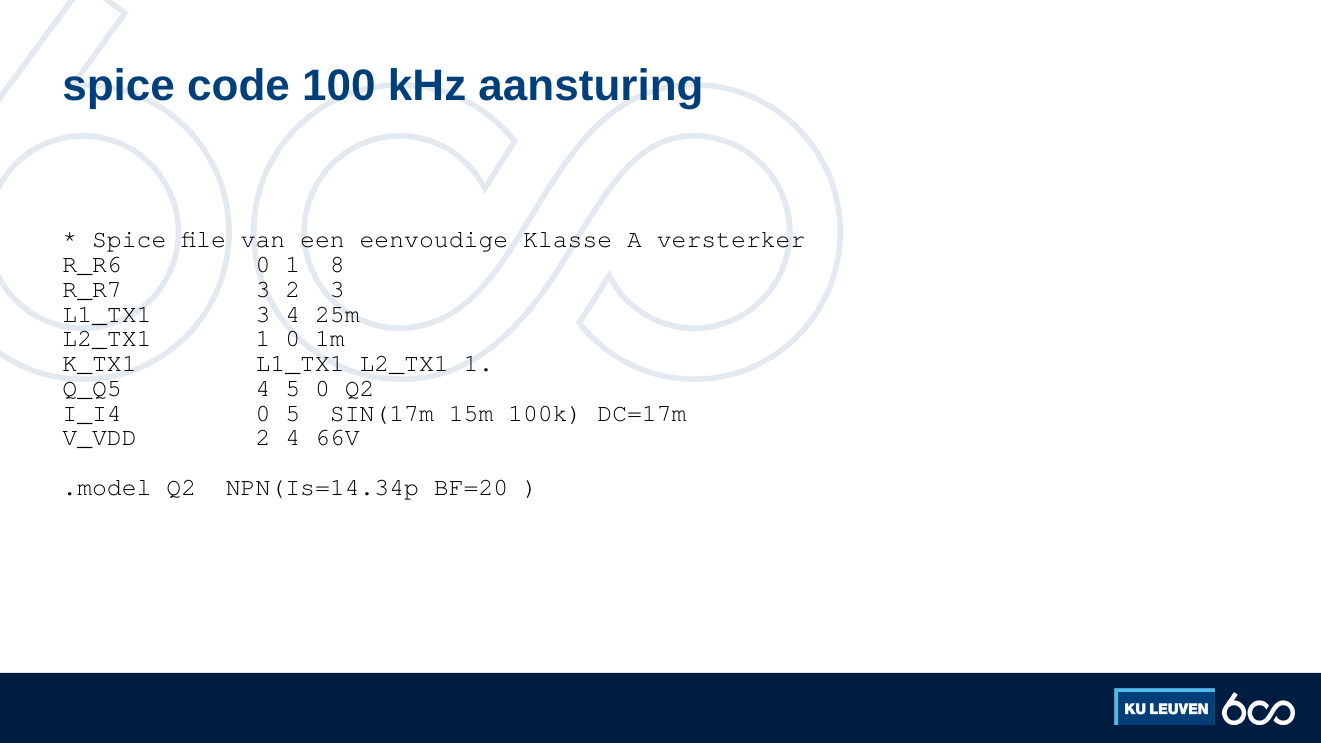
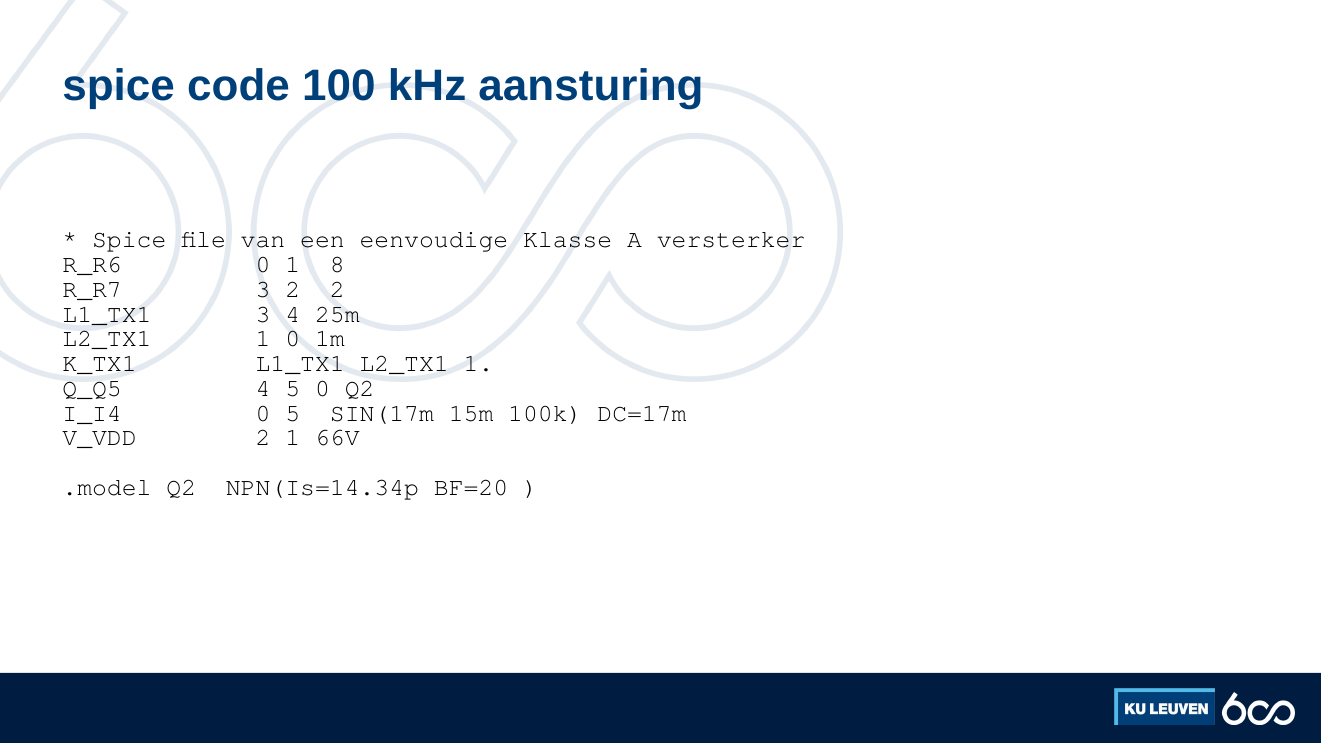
2 3: 3 -> 2 (337, 289)
2 4: 4 -> 1 (293, 438)
